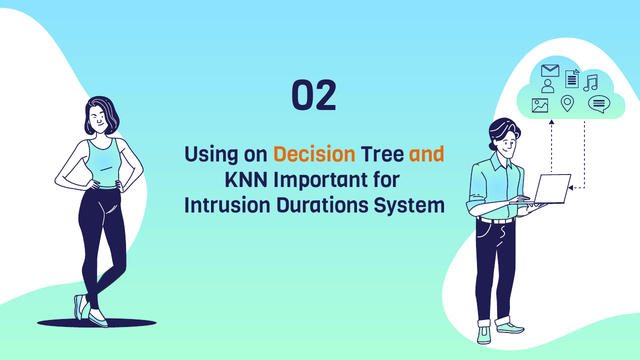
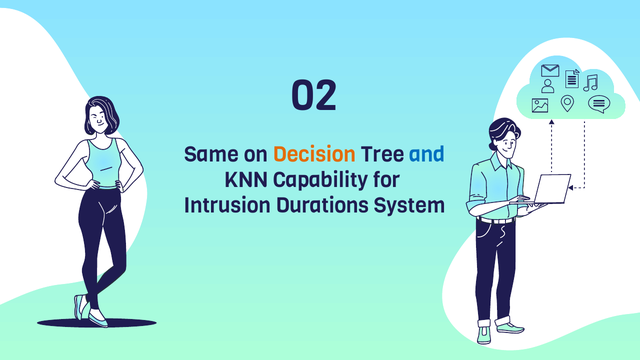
Using: Using -> Same (212, 154)
and colour: orange -> blue (427, 154)
Important: Important -> Capability (321, 180)
